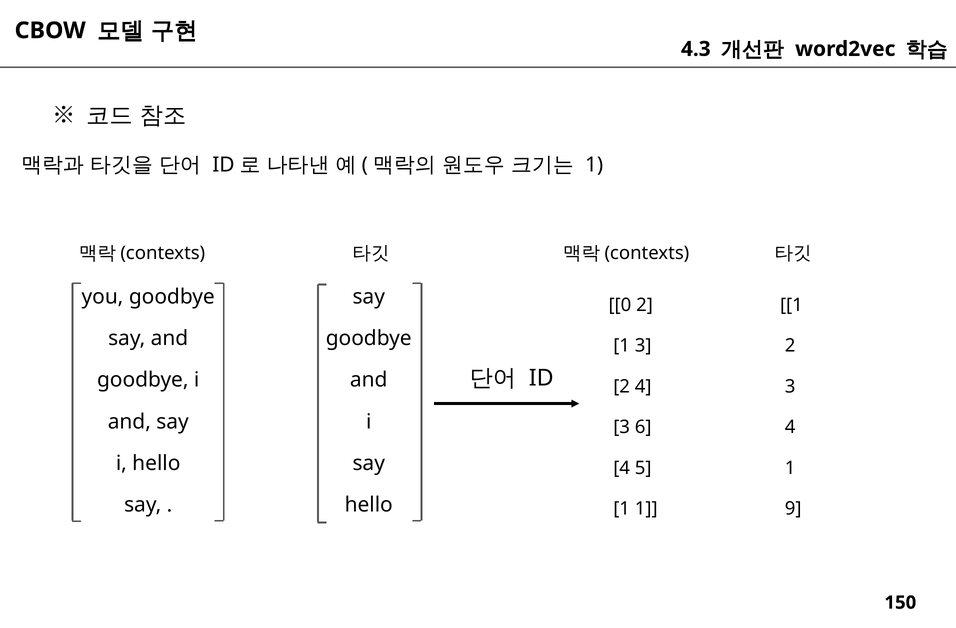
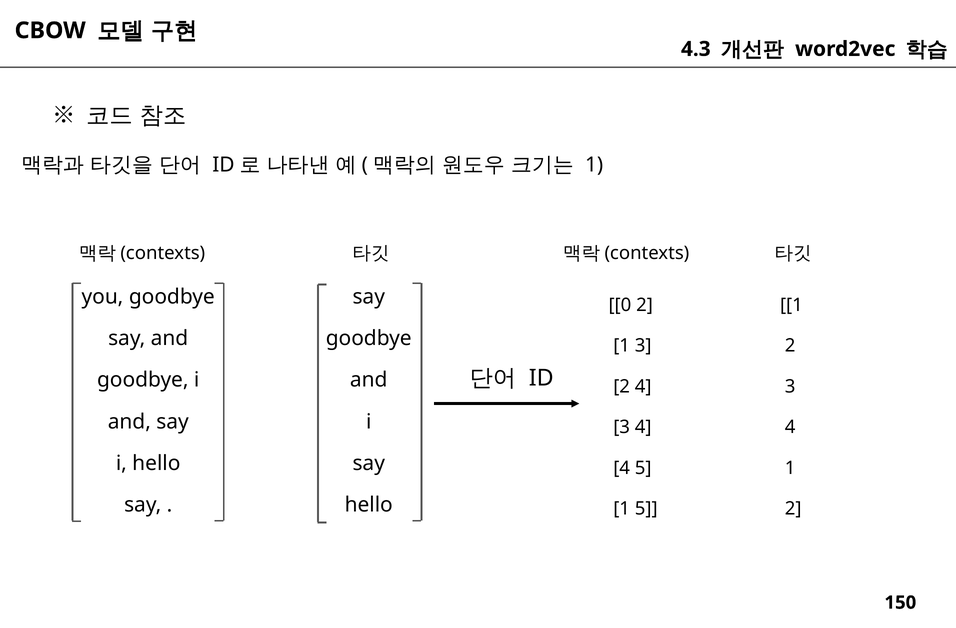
6: 6 -> 4 (643, 427)
1: 1 -> 5 (646, 509)
9: 9 -> 2 (793, 509)
